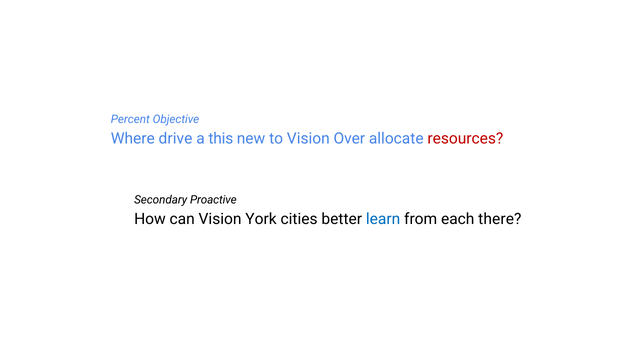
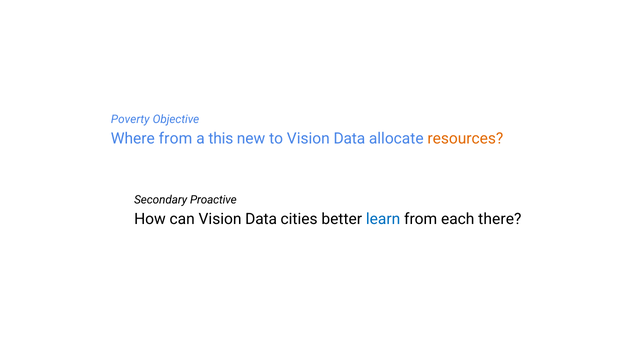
Percent: Percent -> Poverty (130, 119)
Where drive: drive -> from (175, 139)
to Vision Over: Over -> Data (349, 139)
resources colour: red -> orange (465, 139)
can Vision York: York -> Data (261, 219)
